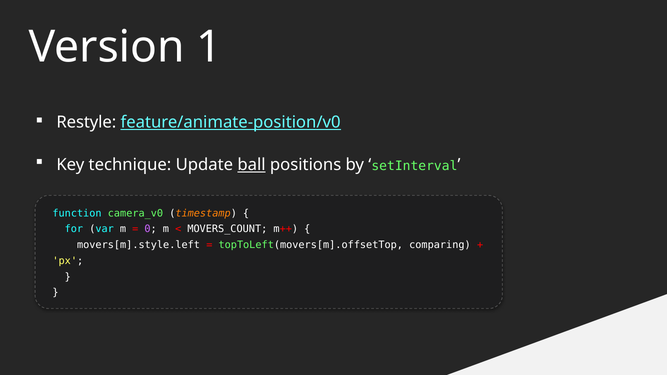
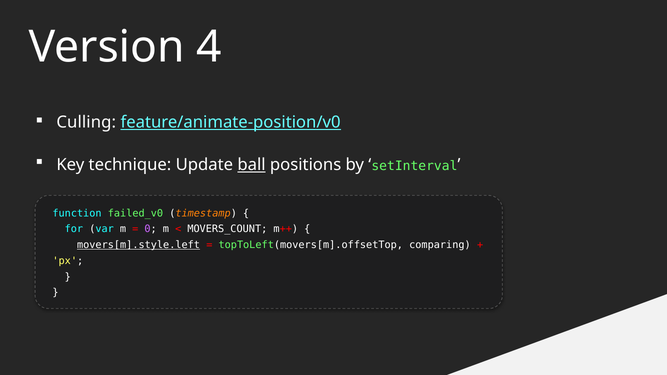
1: 1 -> 4 (209, 47)
Restyle: Restyle -> Culling (86, 122)
camera_v0: camera_v0 -> failed_v0 (135, 213)
movers[m].style.left underline: none -> present (139, 245)
